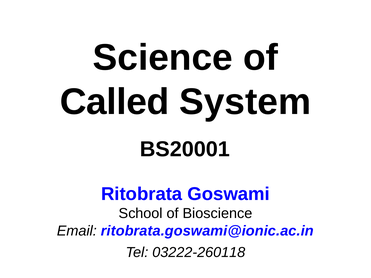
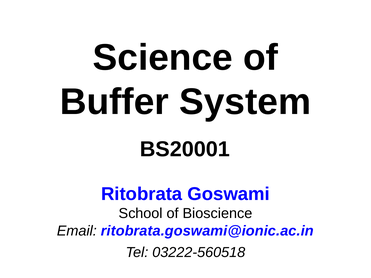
Called: Called -> Buffer (114, 102)
03222-260118: 03222-260118 -> 03222-560518 (199, 253)
